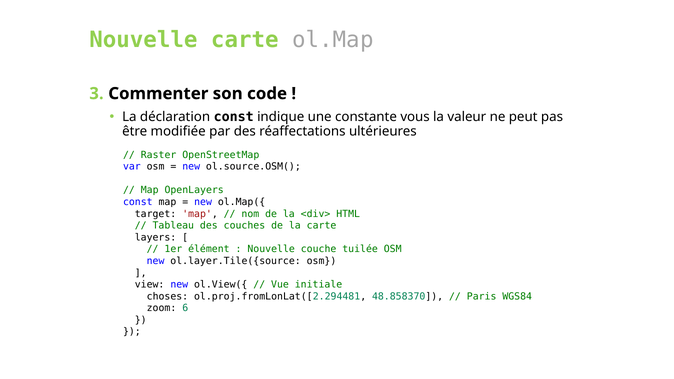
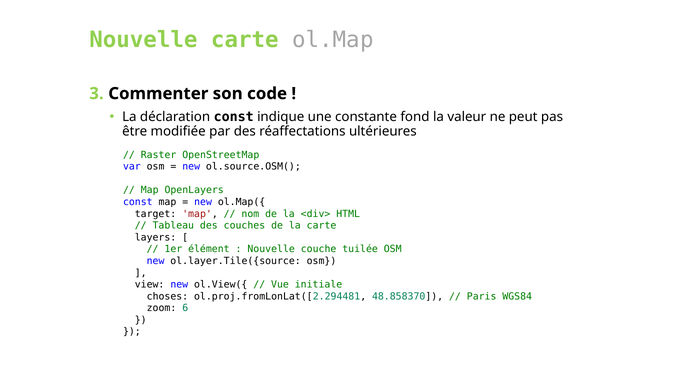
vous: vous -> fond (415, 117)
